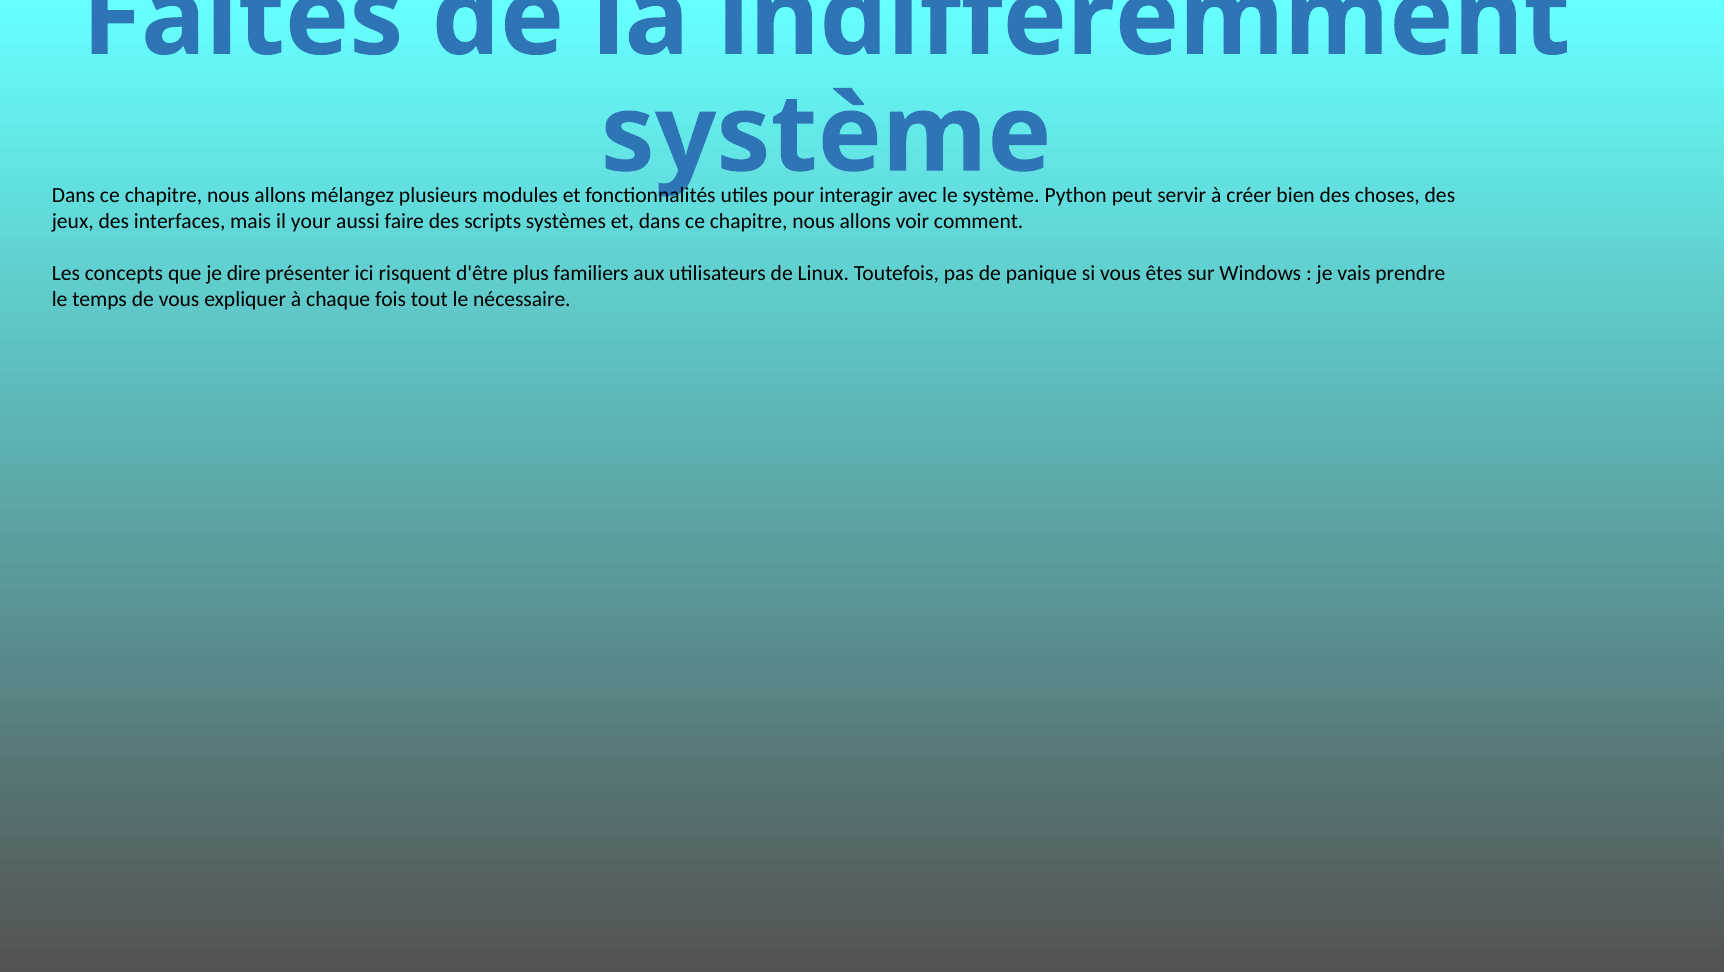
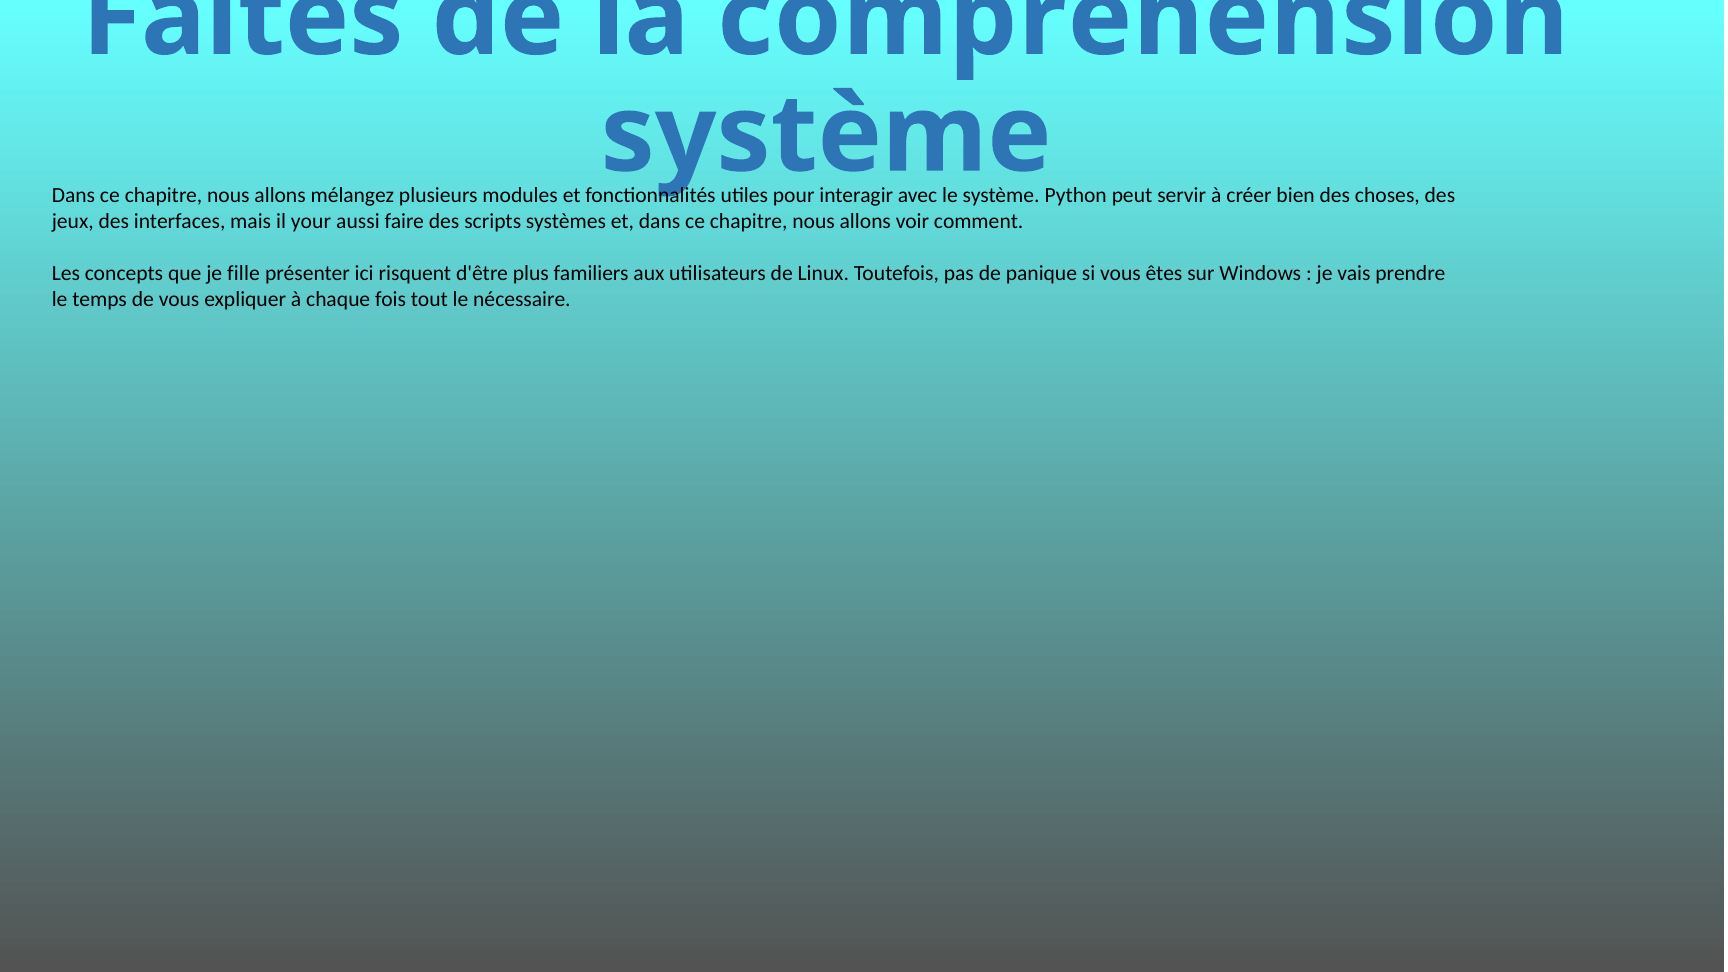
indifféremment: indifféremment -> comprehension (1143, 18)
dire: dire -> fille (243, 273)
